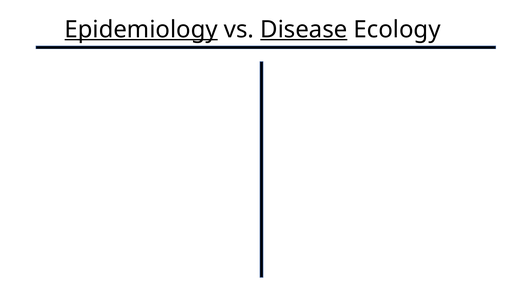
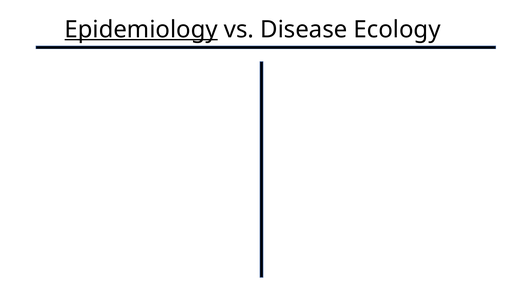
Disease underline: present -> none (304, 29)
